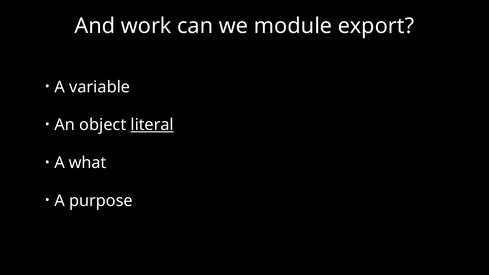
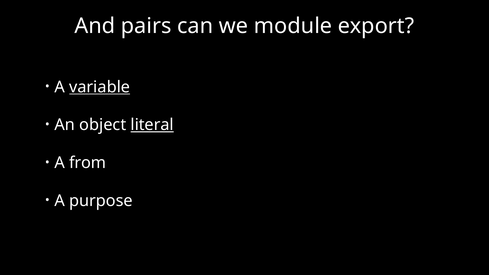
work: work -> pairs (146, 26)
variable underline: none -> present (100, 87)
what: what -> from (88, 163)
